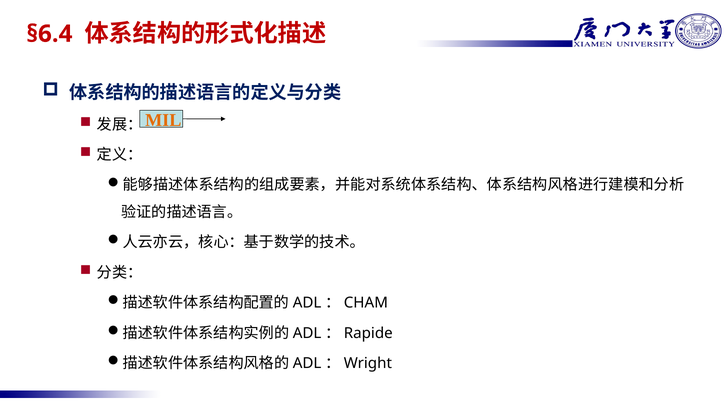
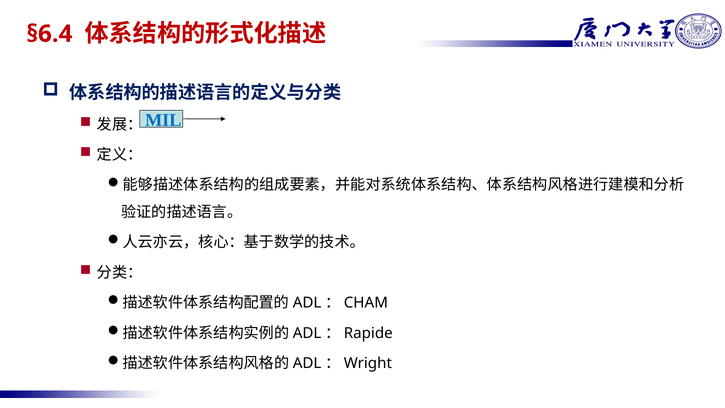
MIL colour: orange -> blue (163, 120)
